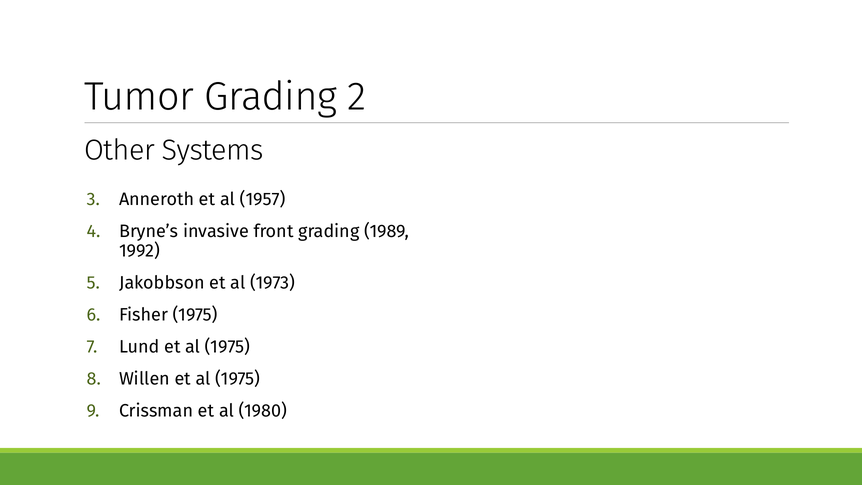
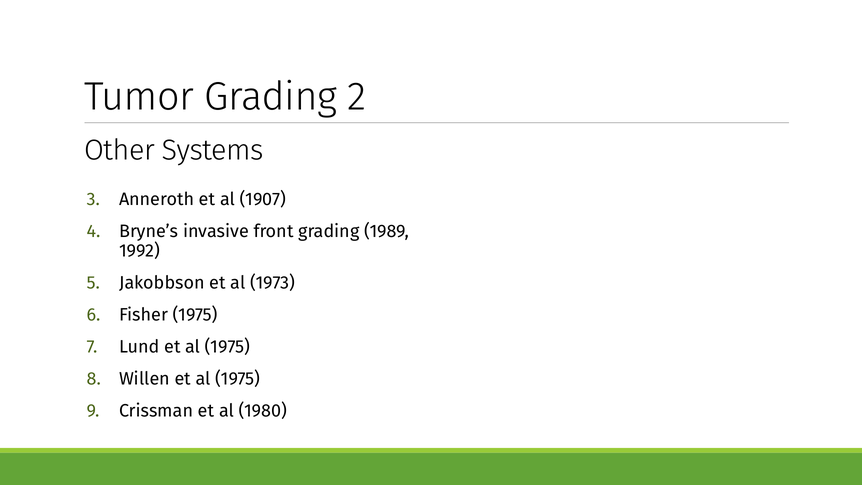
1957: 1957 -> 1907 (263, 199)
